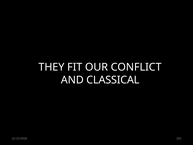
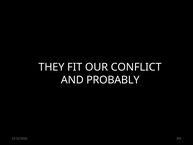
CLASSICAL: CLASSICAL -> PROBABLY (113, 80)
